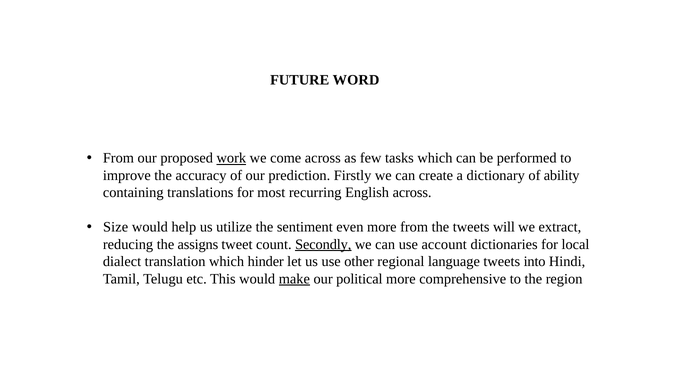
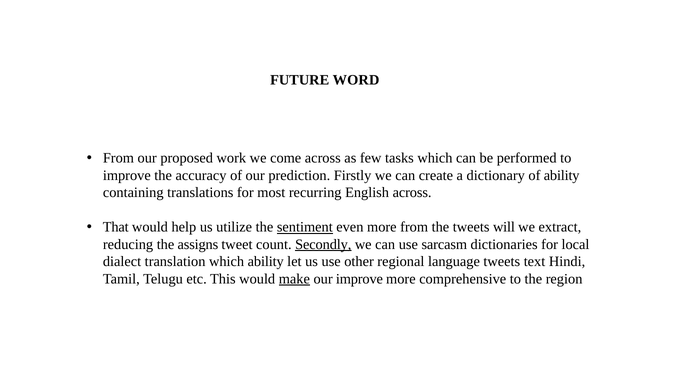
work underline: present -> none (231, 158)
Size: Size -> That (116, 227)
sentiment underline: none -> present (305, 227)
account: account -> sarcasm (444, 244)
which hinder: hinder -> ability (266, 261)
into: into -> text (535, 261)
our political: political -> improve (359, 279)
